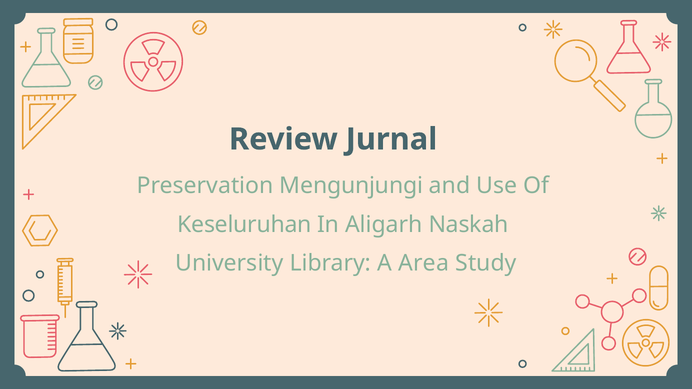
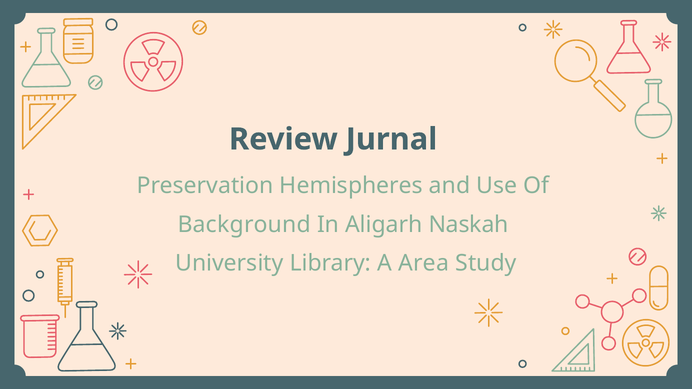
Mengunjungi: Mengunjungi -> Hemispheres (351, 186)
Keseluruhan: Keseluruhan -> Background (244, 225)
